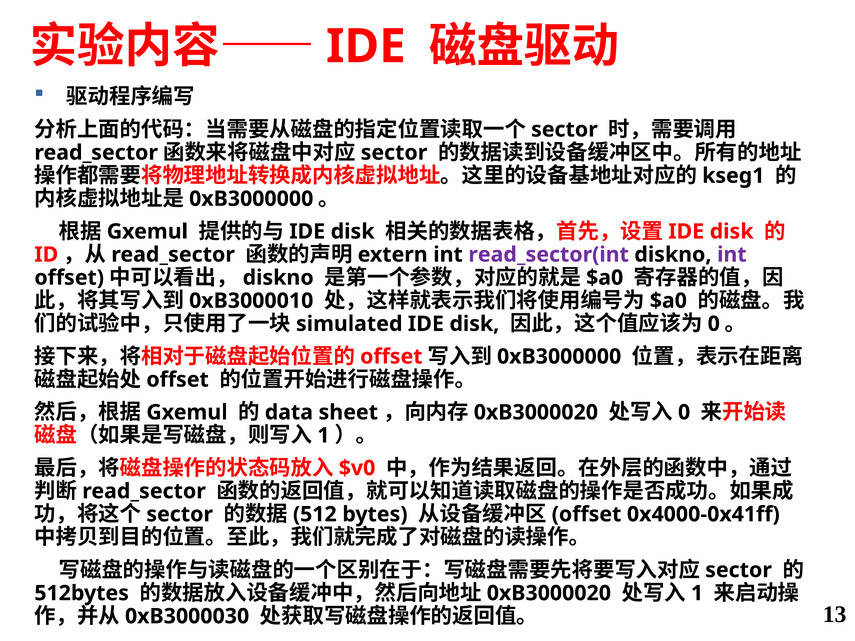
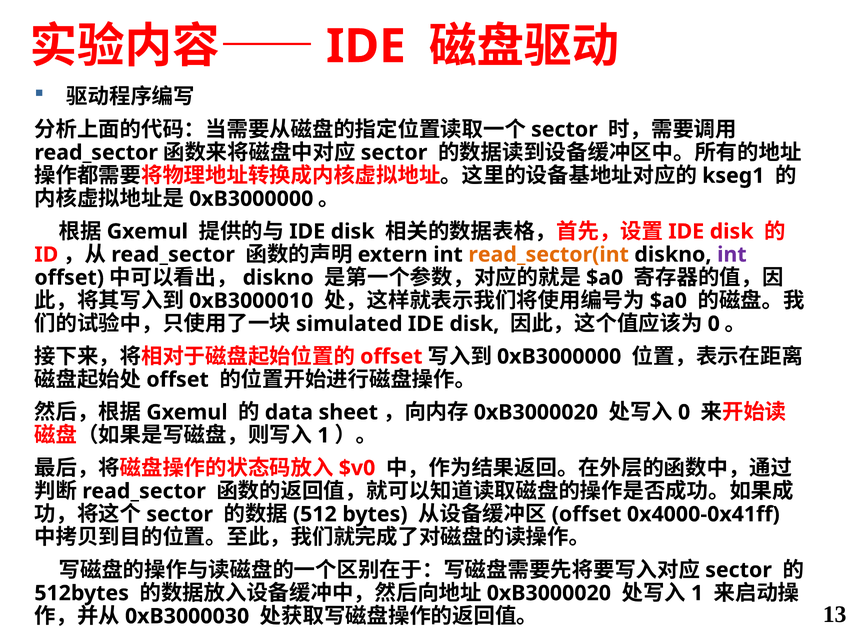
read_sector(int colour: purple -> orange (549, 255)
